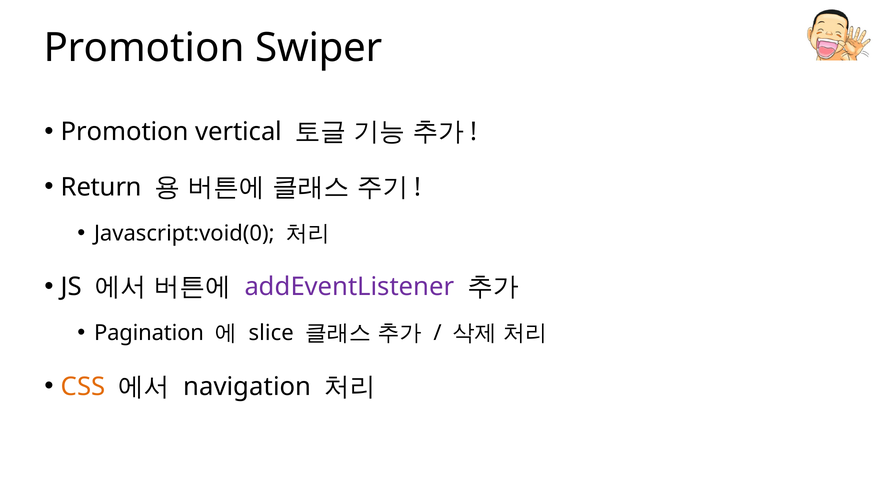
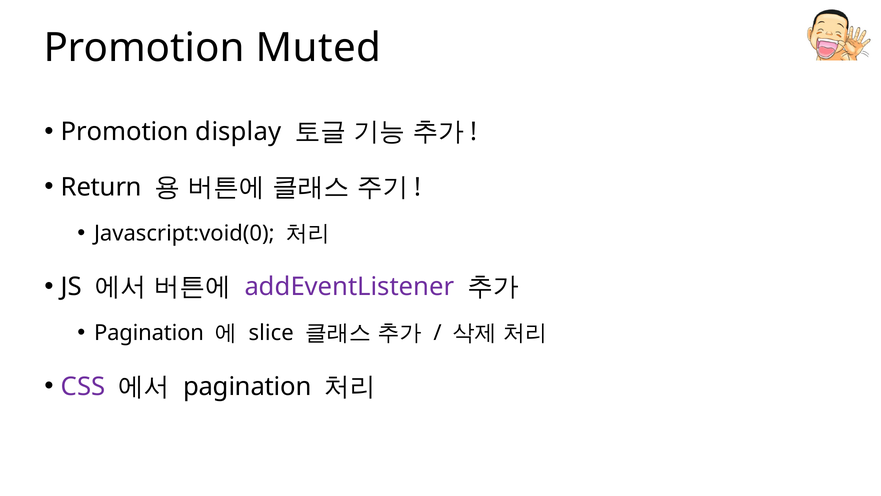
Swiper: Swiper -> Muted (318, 48)
vertical: vertical -> display (239, 132)
CSS colour: orange -> purple (83, 386)
navigation: navigation -> pagination (247, 386)
